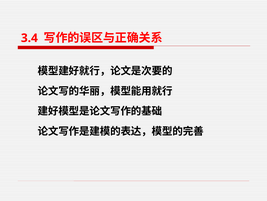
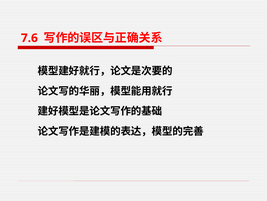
3.4: 3.4 -> 7.6 (29, 38)
